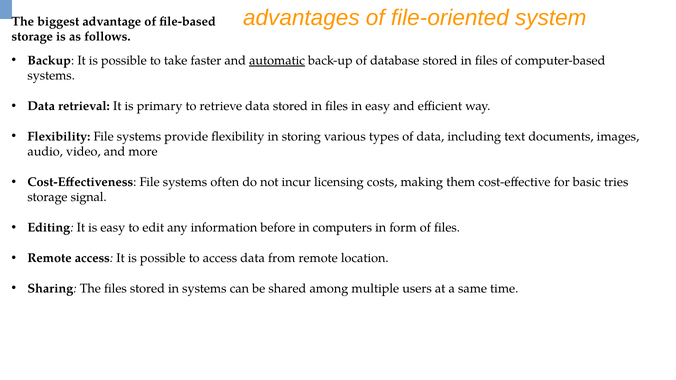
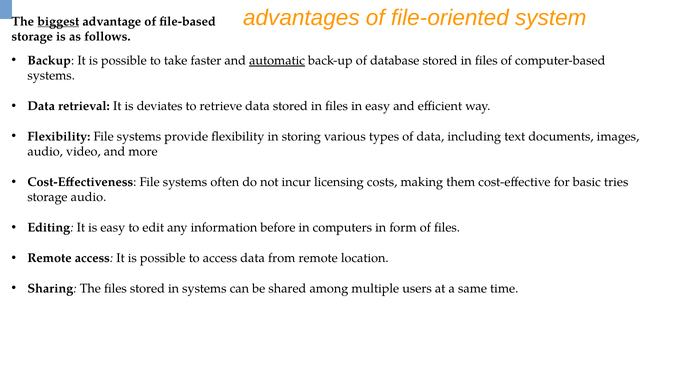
biggest underline: none -> present (58, 21)
primary: primary -> deviates (160, 106)
storage signal: signal -> audio (89, 197)
